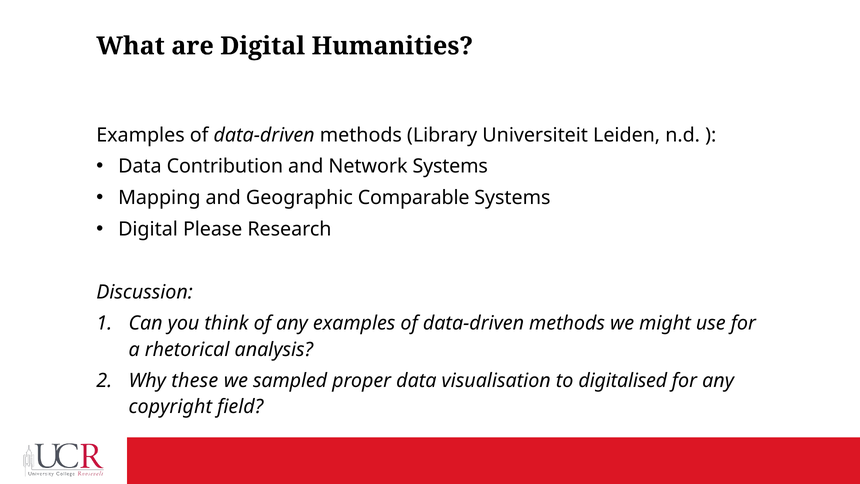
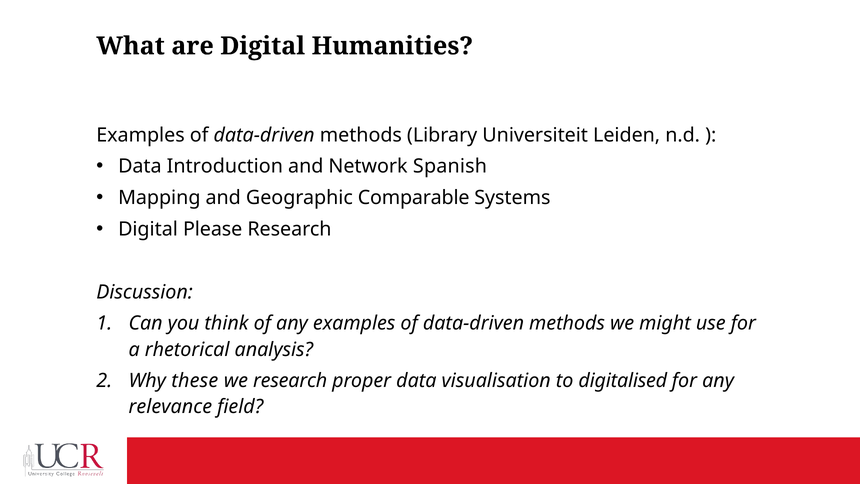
Contribution: Contribution -> Introduction (225, 166)
Network Systems: Systems -> Spanish (450, 166)
we sampled: sampled -> research (290, 381)
copyright: copyright -> relevance (170, 407)
